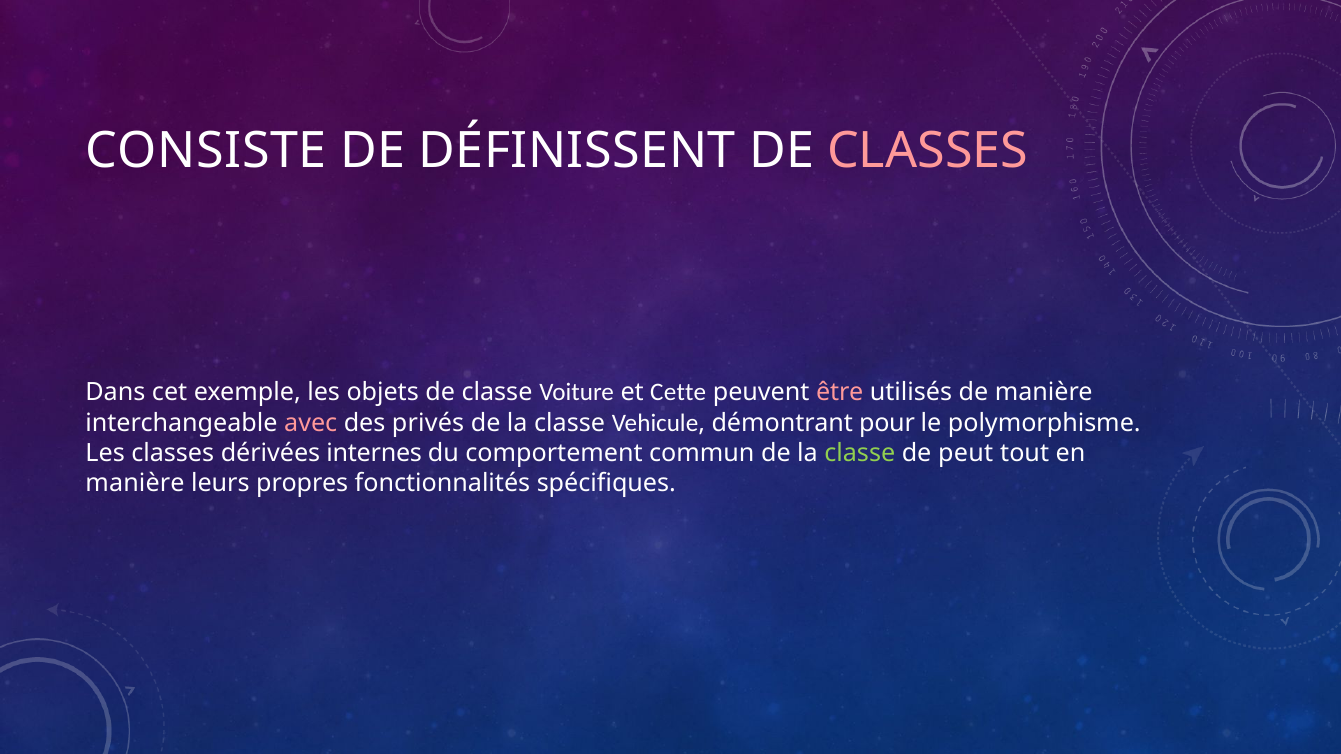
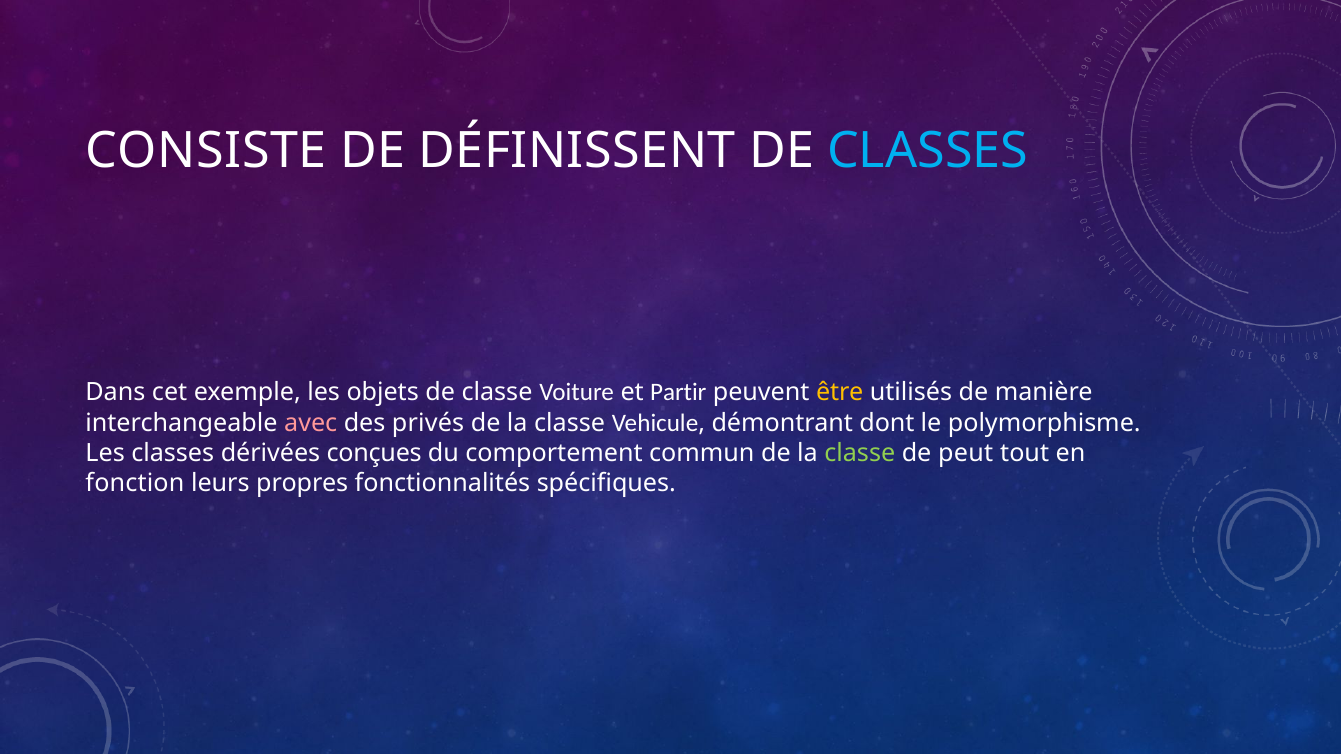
CLASSES colour: pink -> light blue (928, 151)
Cette: Cette -> Partir (678, 393)
être colour: pink -> yellow (840, 393)
pour: pour -> dont (887, 423)
internes: internes -> conçues (374, 453)
manière: manière -> fonction (135, 483)
